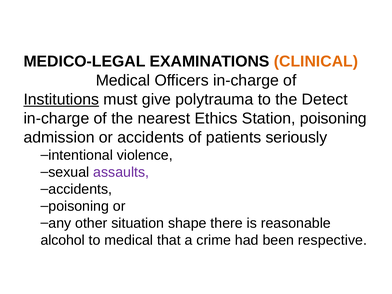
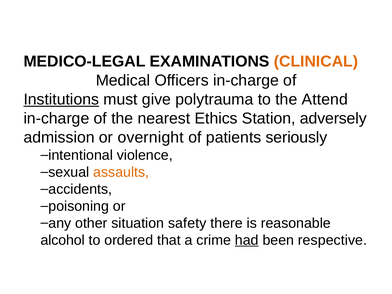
Detect: Detect -> Attend (325, 99)
Station poisoning: poisoning -> adversely (333, 118)
or accidents: accidents -> overnight (151, 137)
assaults colour: purple -> orange (121, 172)
shape: shape -> safety (187, 223)
to medical: medical -> ordered (129, 240)
had underline: none -> present (247, 240)
